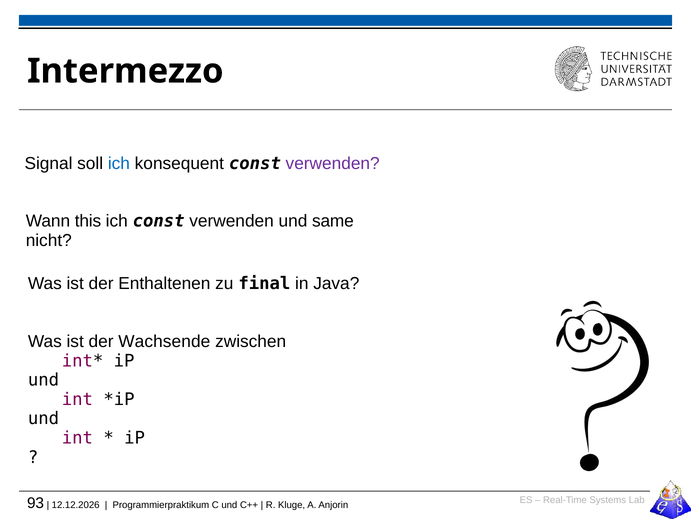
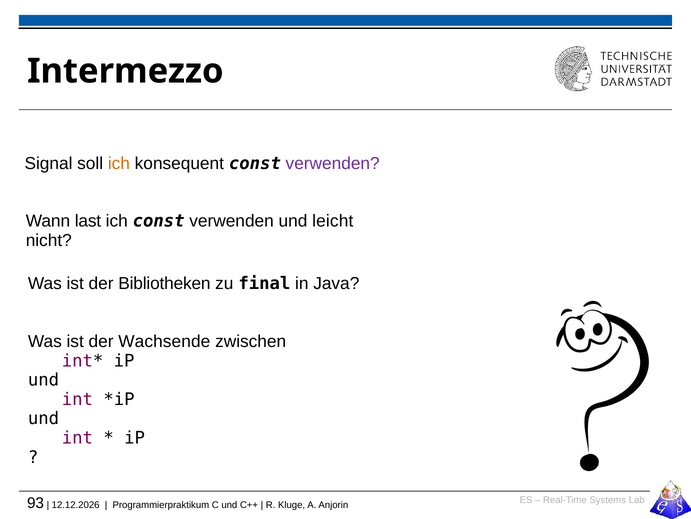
ich colour: blue -> orange (119, 163)
this: this -> last (88, 221)
same: same -> leicht (333, 221)
Enthaltenen: Enthaltenen -> Bibliotheken (164, 283)
